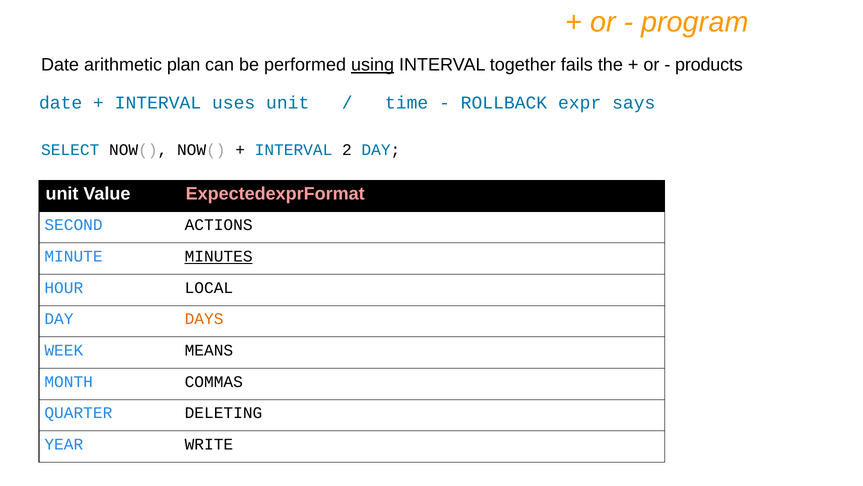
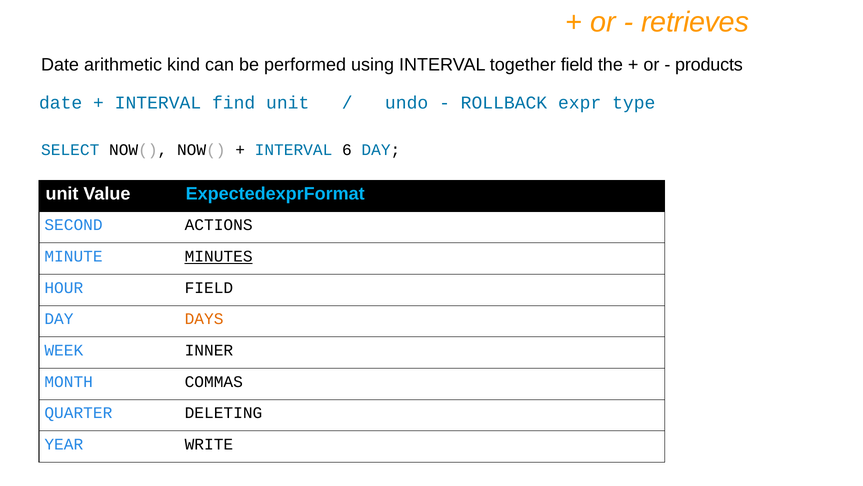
program: program -> retrieves (695, 22)
plan: plan -> kind (184, 65)
using underline: present -> none (373, 65)
together fails: fails -> field (577, 65)
uses: uses -> find (234, 103)
time: time -> undo (407, 103)
says: says -> type (634, 103)
2: 2 -> 6 (347, 150)
ExpectedexprFormat colour: pink -> light blue (275, 194)
HOUR LOCAL: LOCAL -> FIELD (209, 287)
MEANS: MEANS -> INNER (209, 350)
